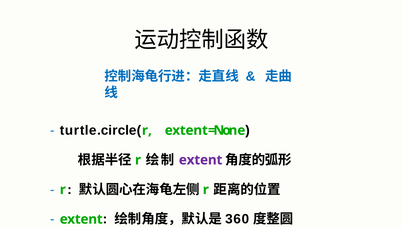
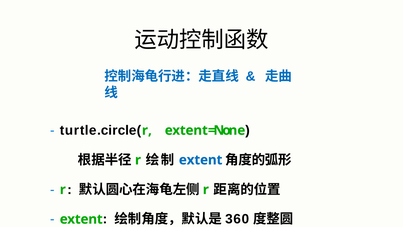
extent colour: purple -> blue (201, 160)
